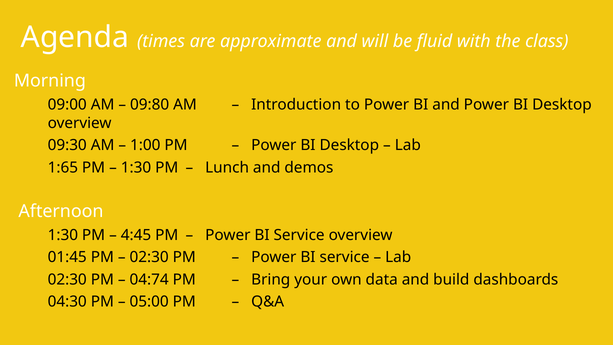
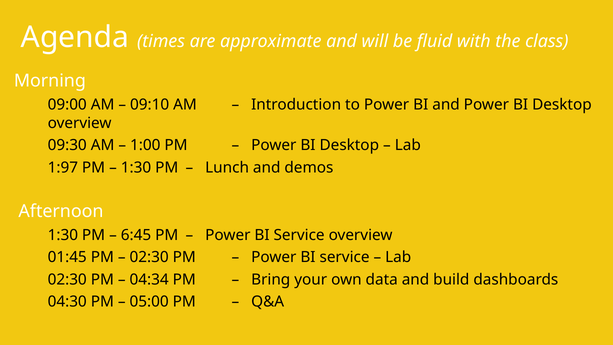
09:80: 09:80 -> 09:10 (150, 105)
1:65: 1:65 -> 1:97 (63, 167)
4:45: 4:45 -> 6:45 (136, 235)
04:74: 04:74 -> 04:34 (149, 280)
